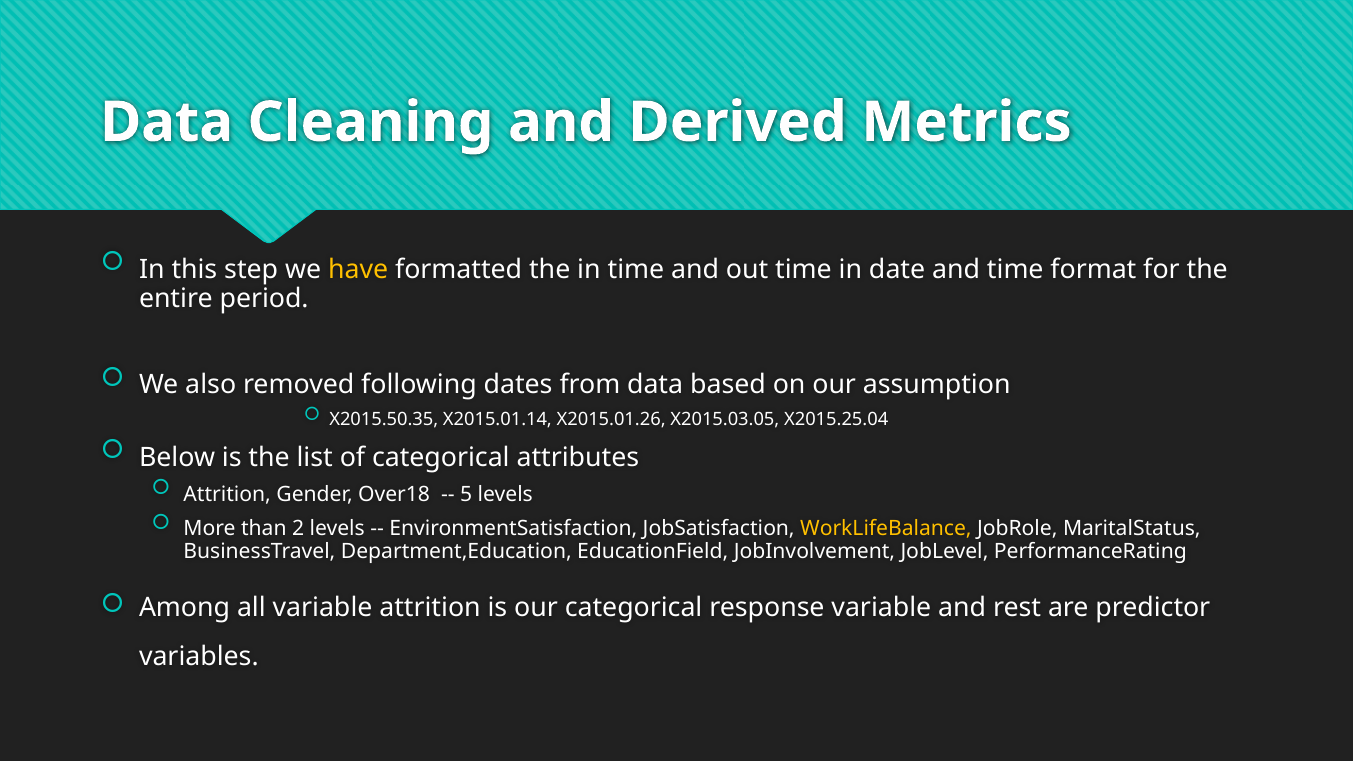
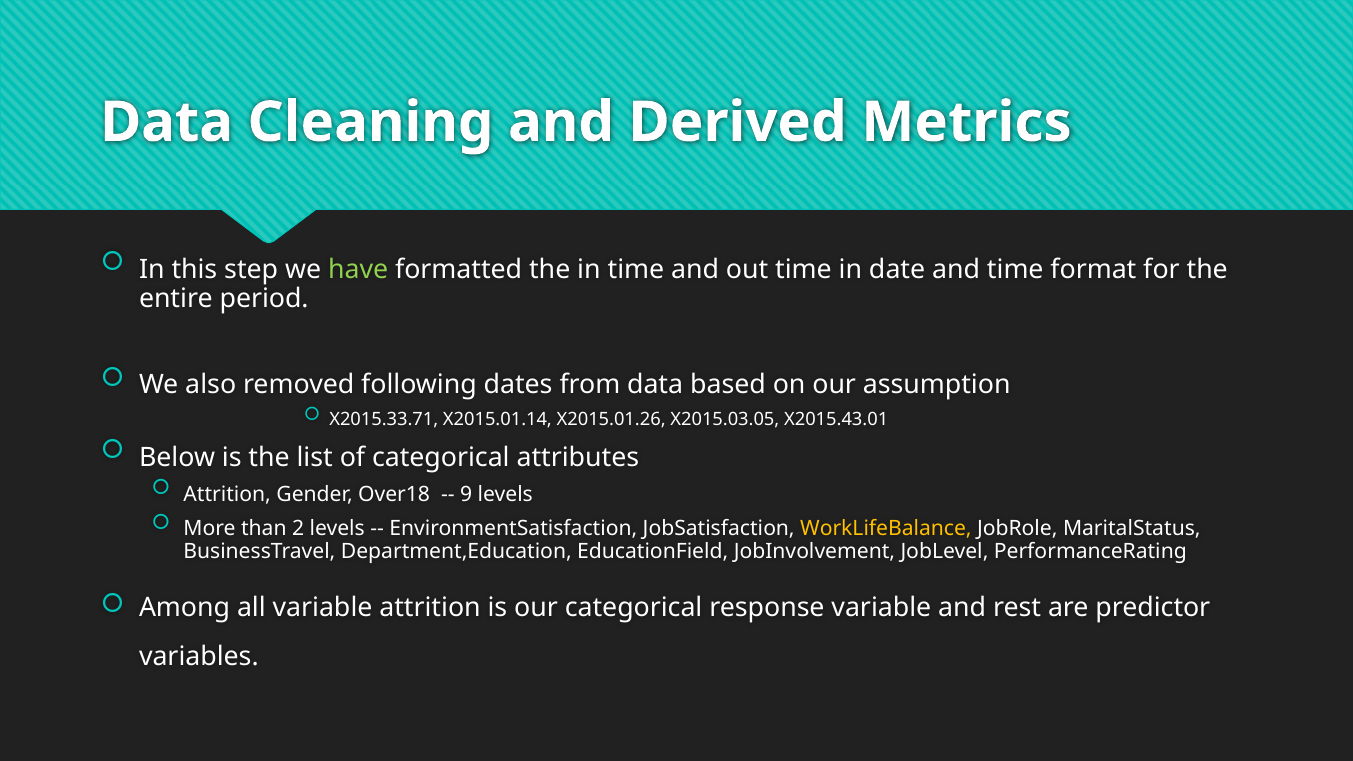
have colour: yellow -> light green (358, 270)
X2015.50.35: X2015.50.35 -> X2015.33.71 (384, 419)
X2015.25.04: X2015.25.04 -> X2015.43.01 (836, 419)
5: 5 -> 9 (466, 494)
